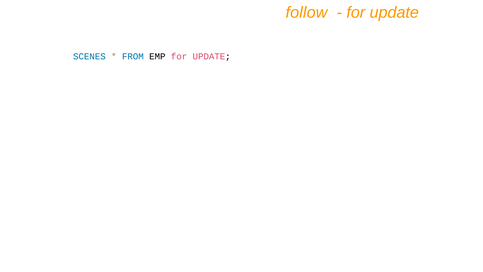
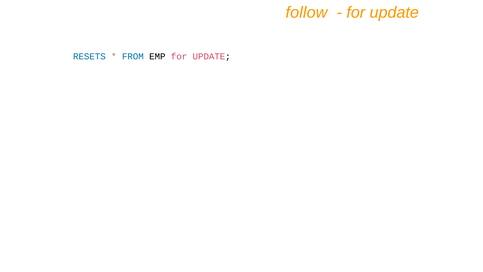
SCENES: SCENES -> RESETS (89, 57)
